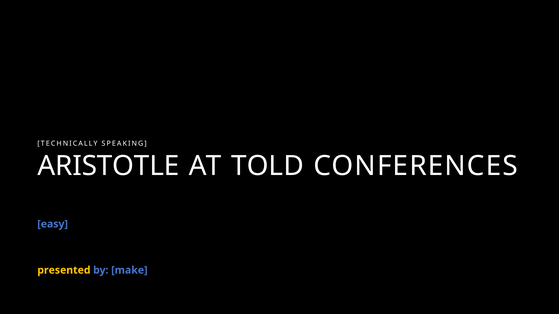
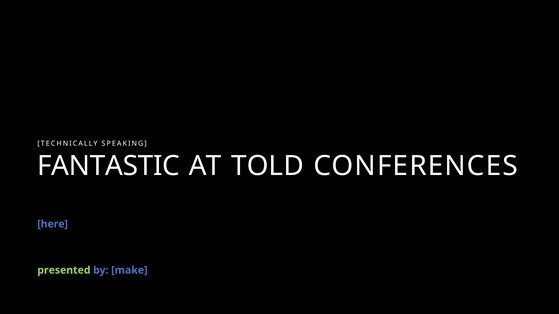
ARISTOTLE: ARISTOTLE -> FANTASTIC (108, 166)
easy: easy -> here (53, 224)
presented colour: yellow -> light green (64, 271)
